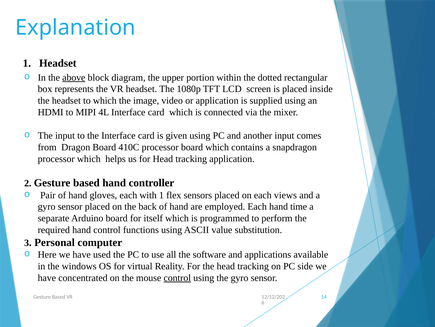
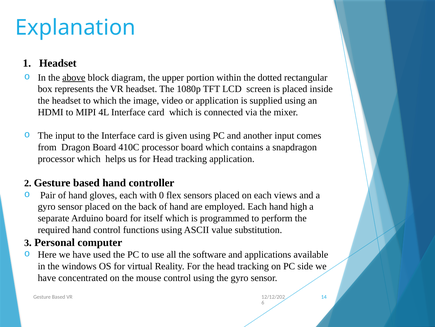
with 1: 1 -> 0 (161, 195)
time: time -> high (299, 206)
control underline: present -> none (177, 277)
